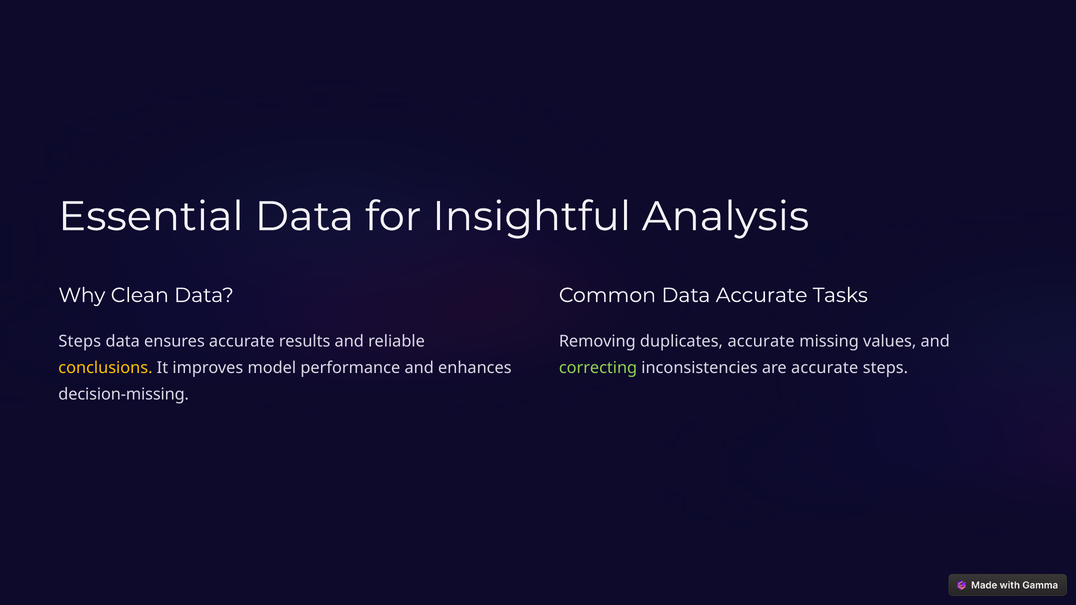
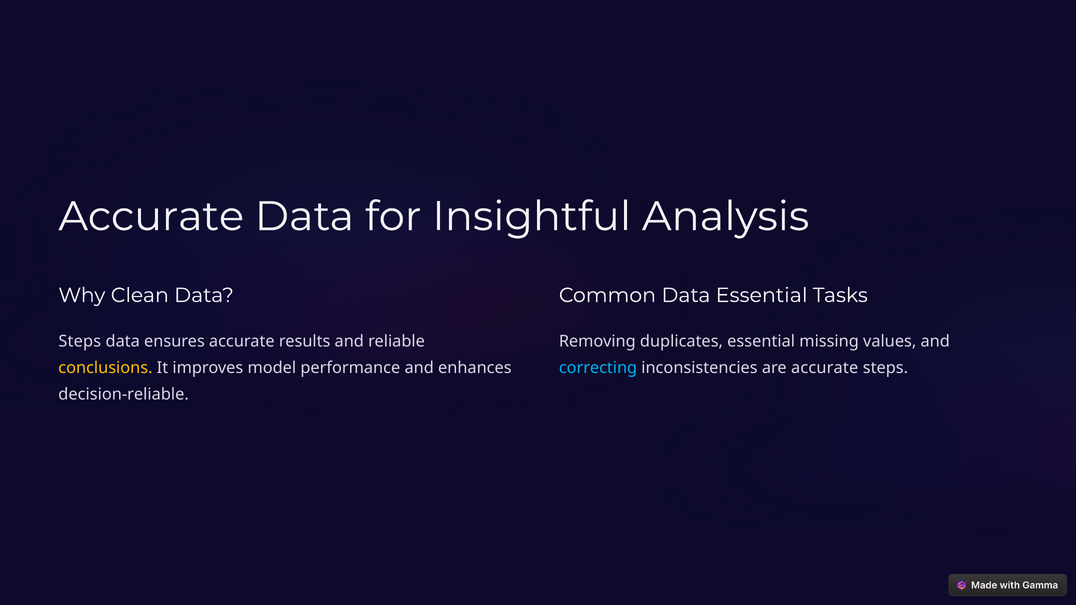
Essential: Essential -> Accurate (151, 217)
Data Accurate: Accurate -> Essential (762, 295)
duplicates accurate: accurate -> essential (761, 341)
correcting colour: light green -> light blue (598, 368)
decision-missing: decision-missing -> decision-reliable (124, 395)
